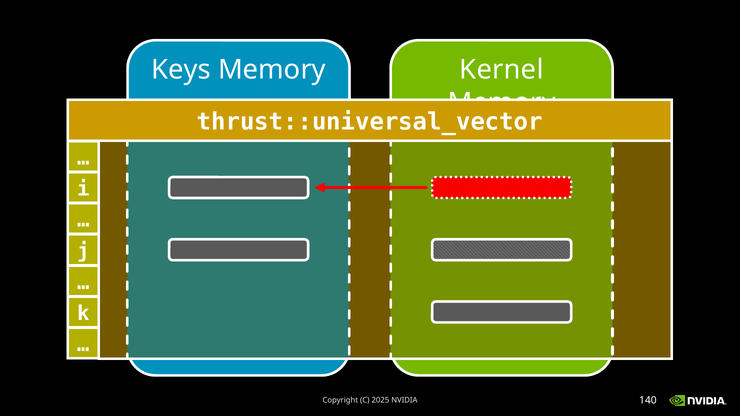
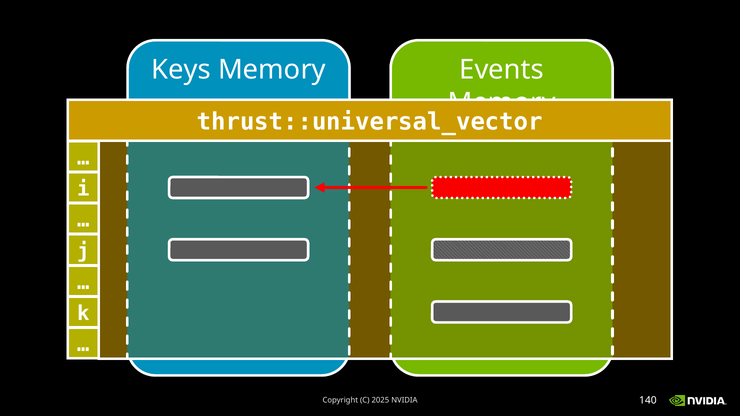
Kernel: Kernel -> Events (502, 70)
